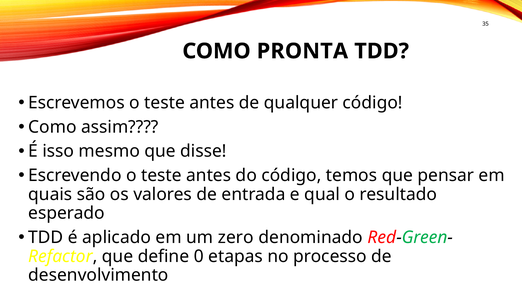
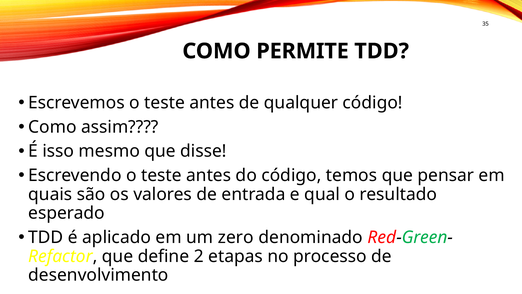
PRONTA: PRONTA -> PERMITE (303, 51)
0: 0 -> 2 (199, 256)
